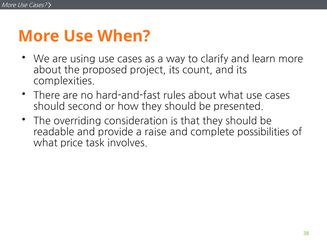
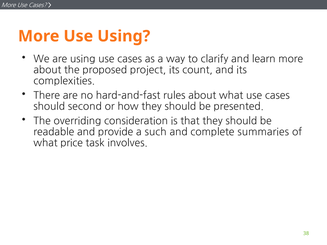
Use When: When -> Using (124, 36)
raise: raise -> such (156, 132)
possibilities: possibilities -> summaries (263, 132)
